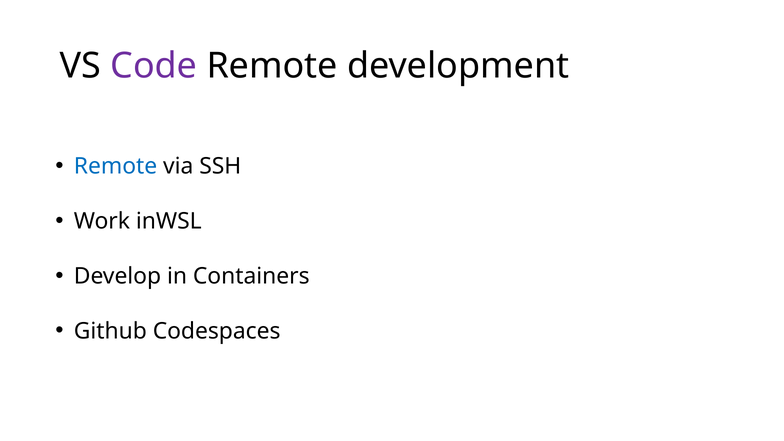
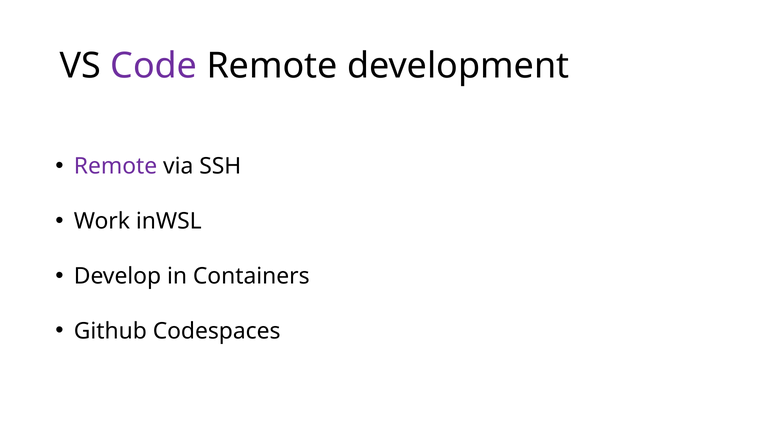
Remote colour: blue -> purple (116, 166)
